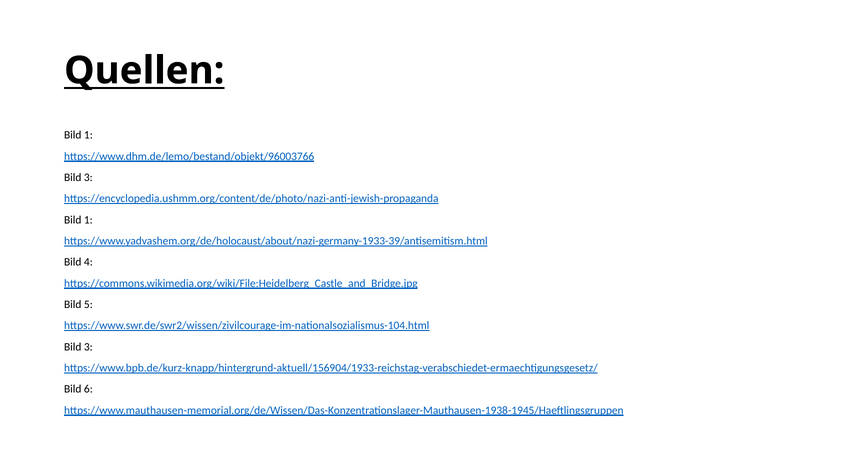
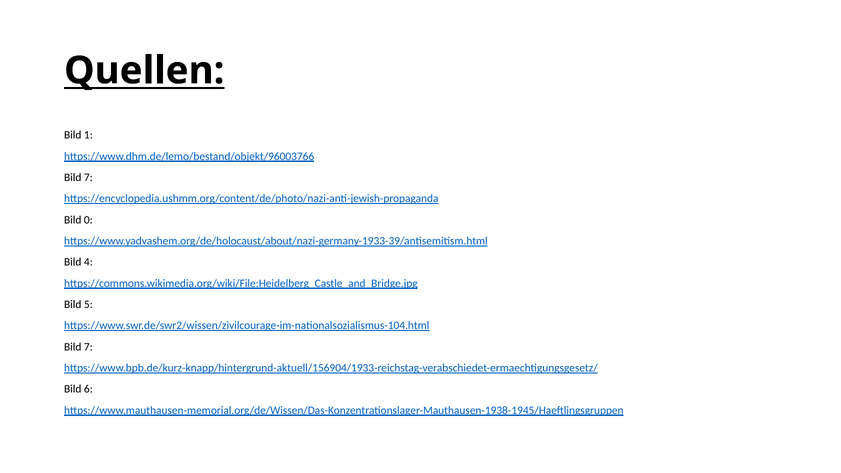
3: 3 -> 7 (88, 178)
1: 1 -> 0 (88, 220)
3: 3 -> 7 (88, 347)
